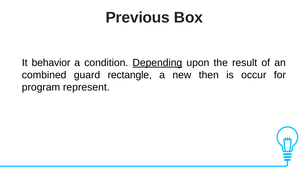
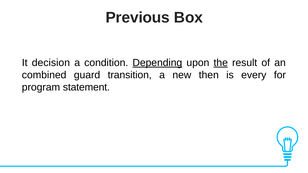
behavior: behavior -> decision (51, 63)
the underline: none -> present (221, 63)
rectangle: rectangle -> transition (130, 75)
occur: occur -> every (254, 75)
represent: represent -> statement (86, 87)
